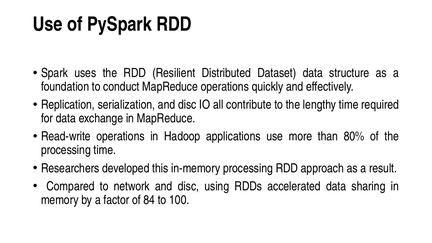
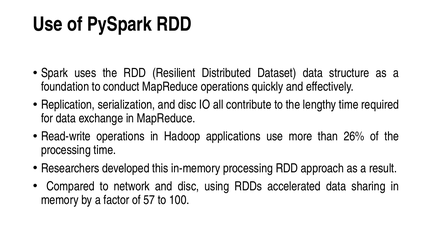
80%: 80% -> 26% (354, 136)
84: 84 -> 57 (149, 200)
